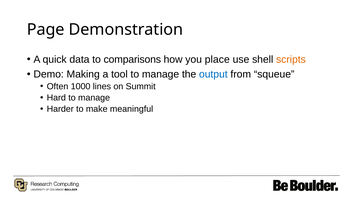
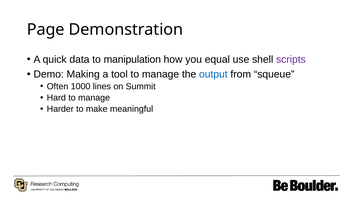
comparisons: comparisons -> manipulation (132, 60)
place: place -> equal (217, 60)
scripts colour: orange -> purple (291, 60)
